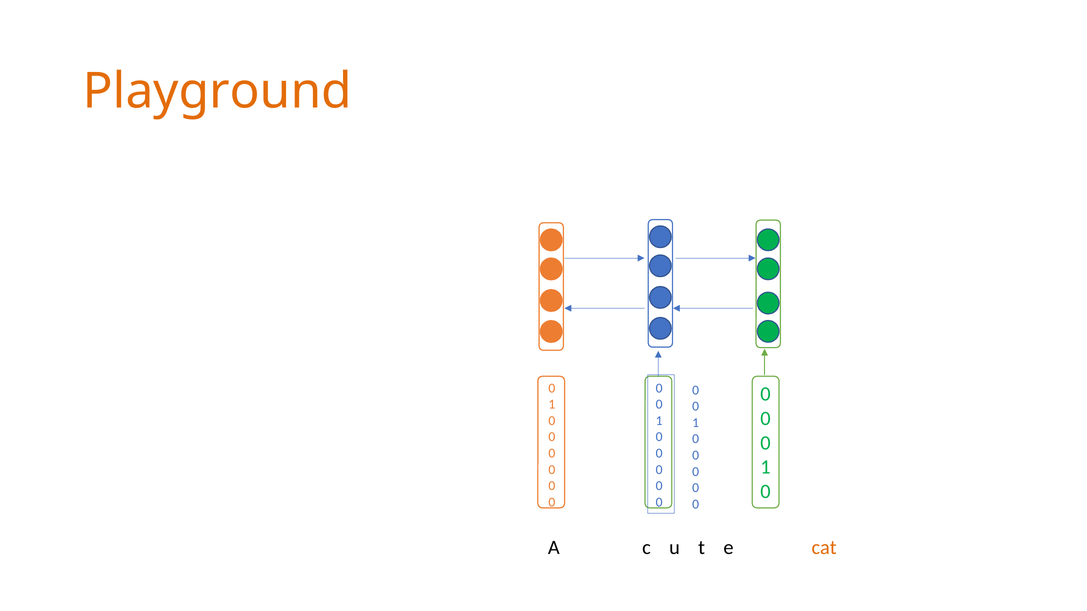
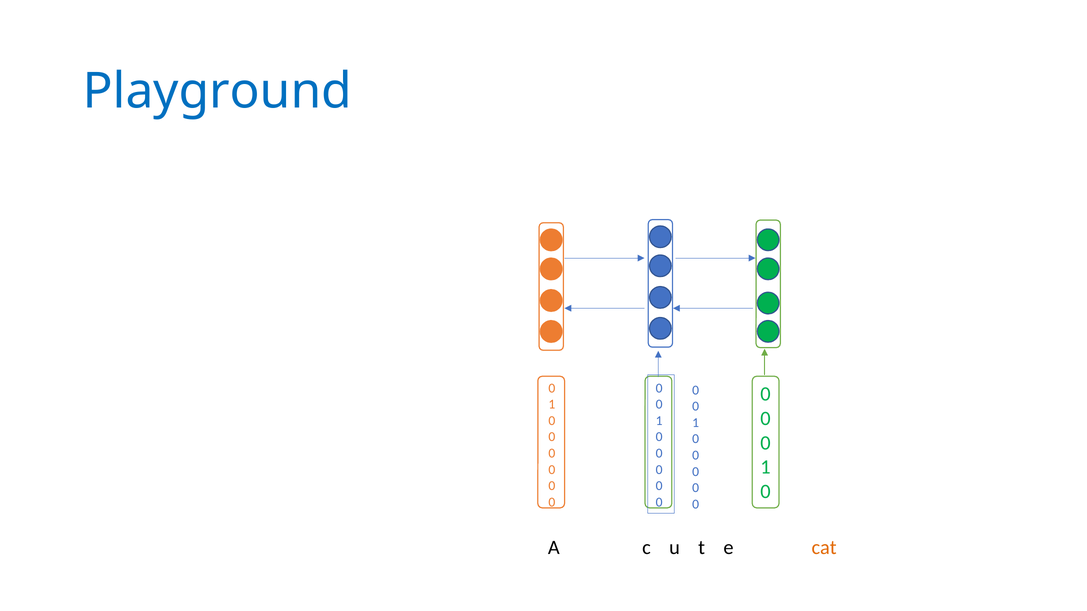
Playground colour: orange -> blue (217, 91)
